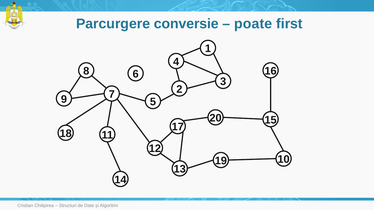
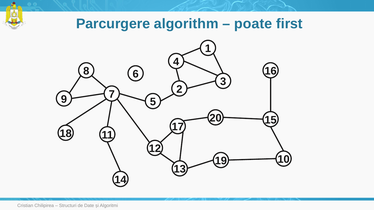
conversie: conversie -> algorithm (186, 24)
